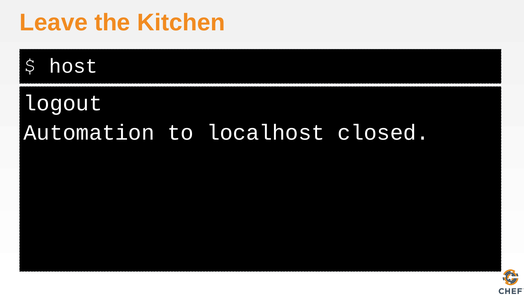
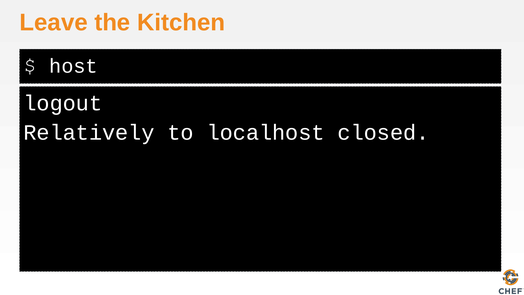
Automation: Automation -> Relatively (89, 133)
